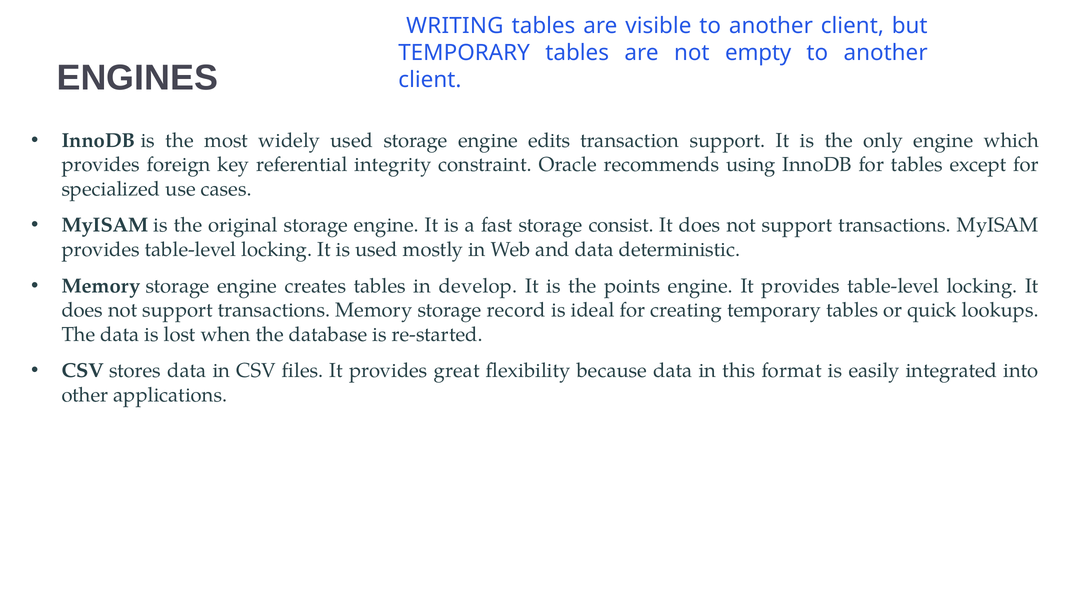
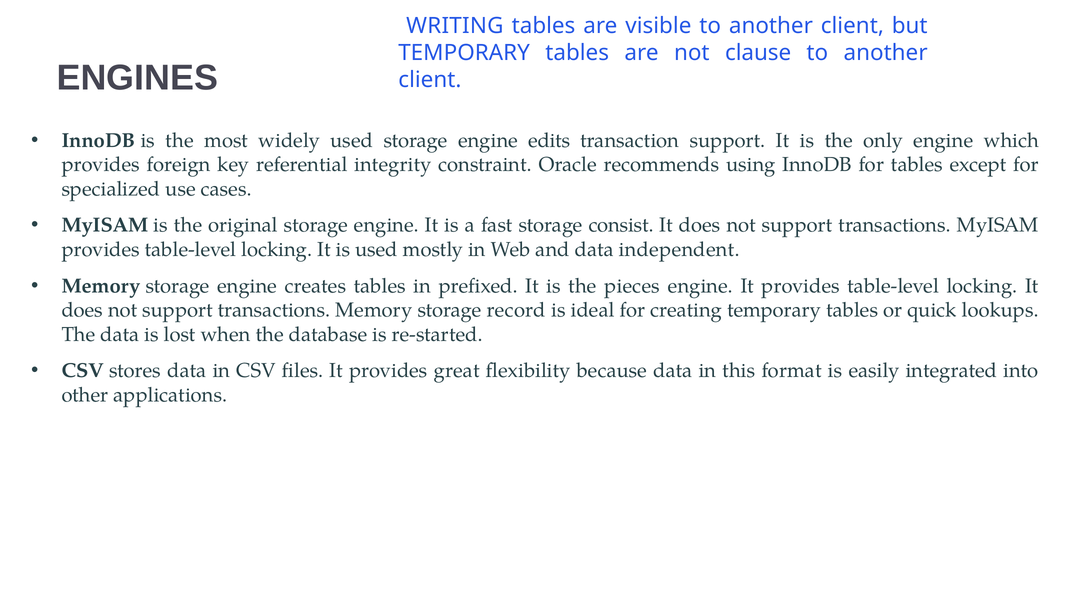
empty: empty -> clause (758, 53)
deterministic: deterministic -> independent (679, 249)
develop: develop -> prefixed (478, 286)
points: points -> pieces (632, 286)
